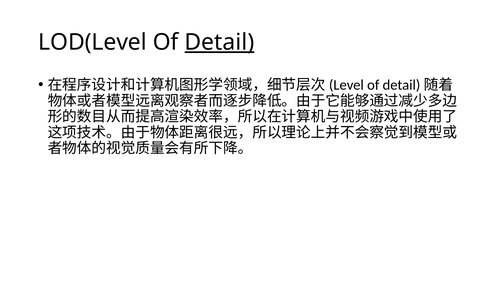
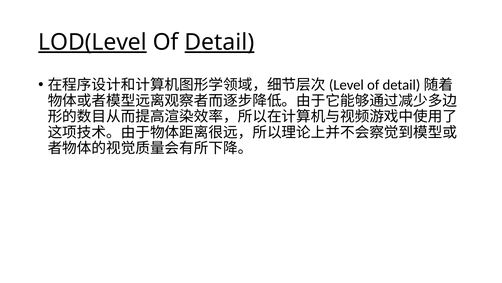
LOD(Level underline: none -> present (93, 42)
